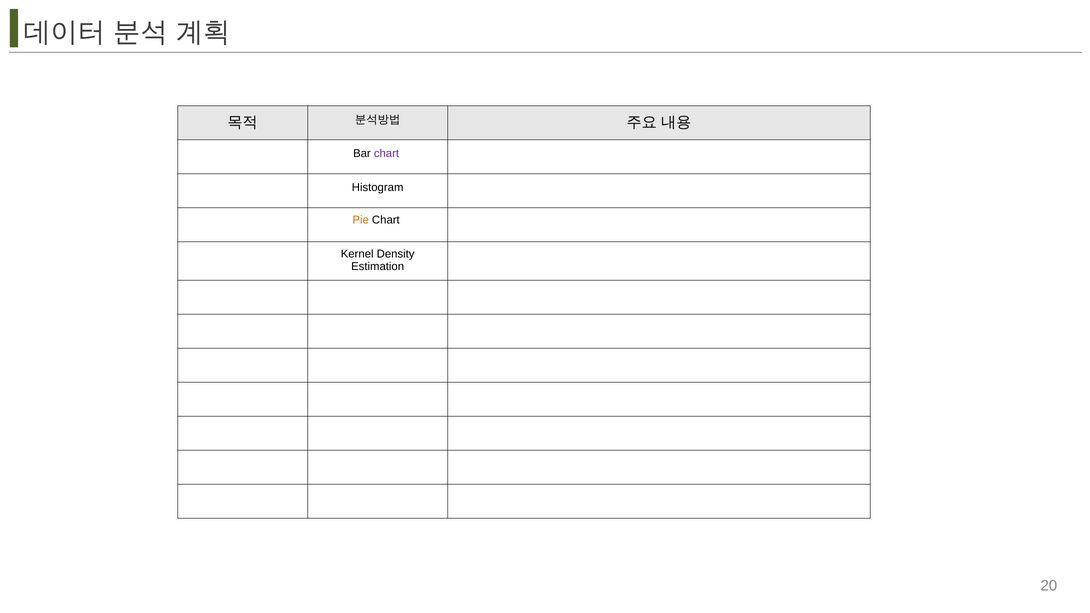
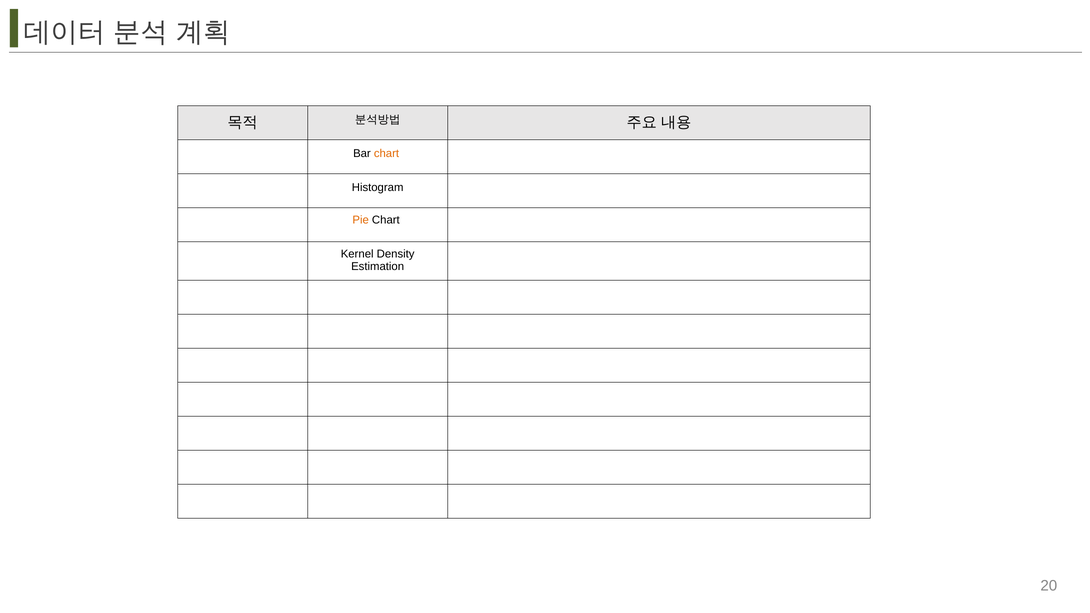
chart colour: purple -> orange (386, 154)
